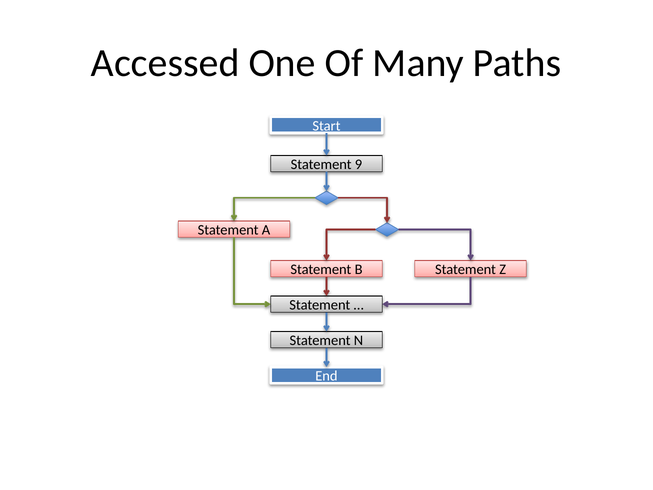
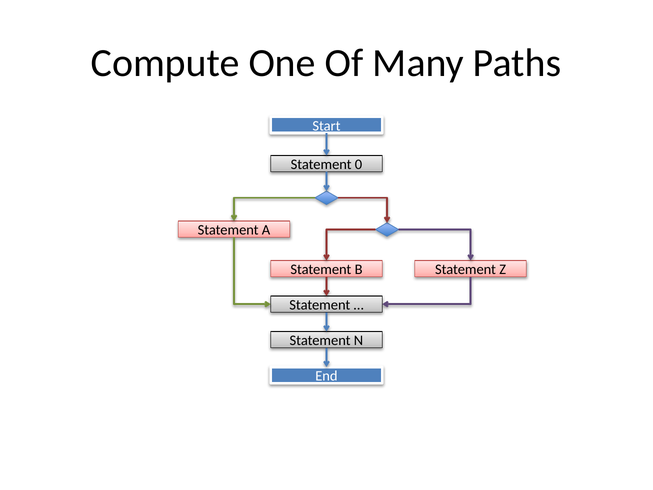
Accessed: Accessed -> Compute (165, 63)
9: 9 -> 0 (359, 165)
